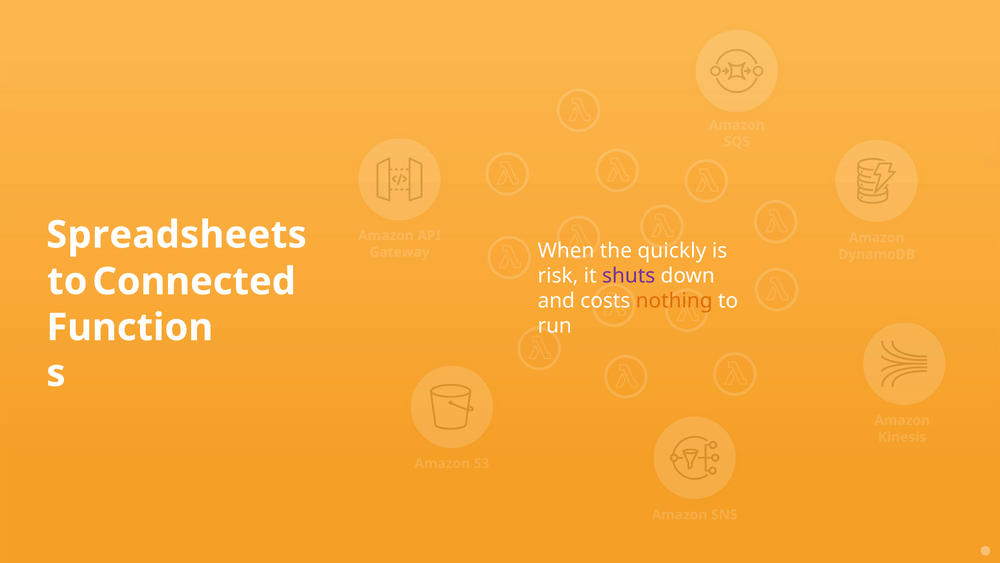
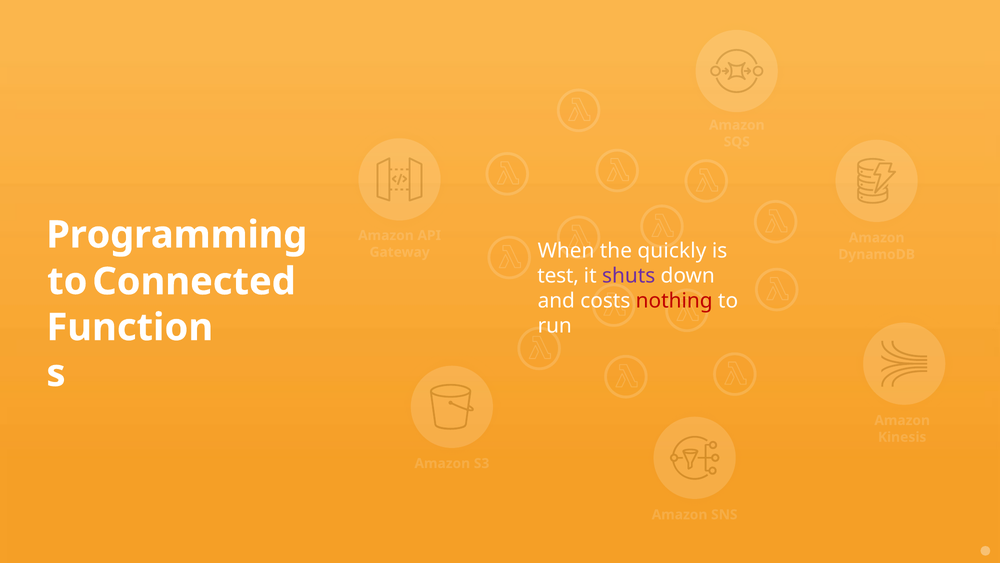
Spreadsheets: Spreadsheets -> Programming (177, 235)
risk: risk -> test (558, 276)
nothing colour: orange -> red (674, 301)
